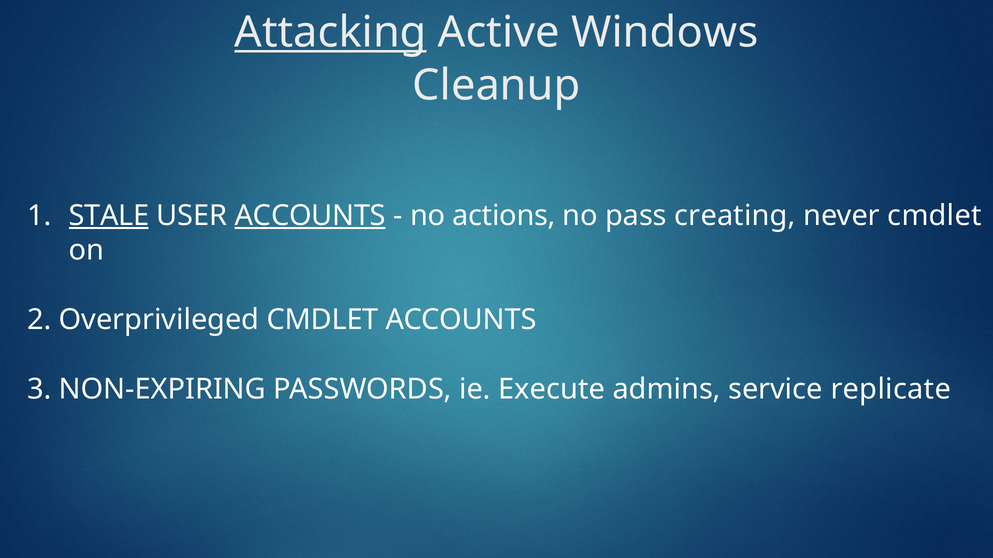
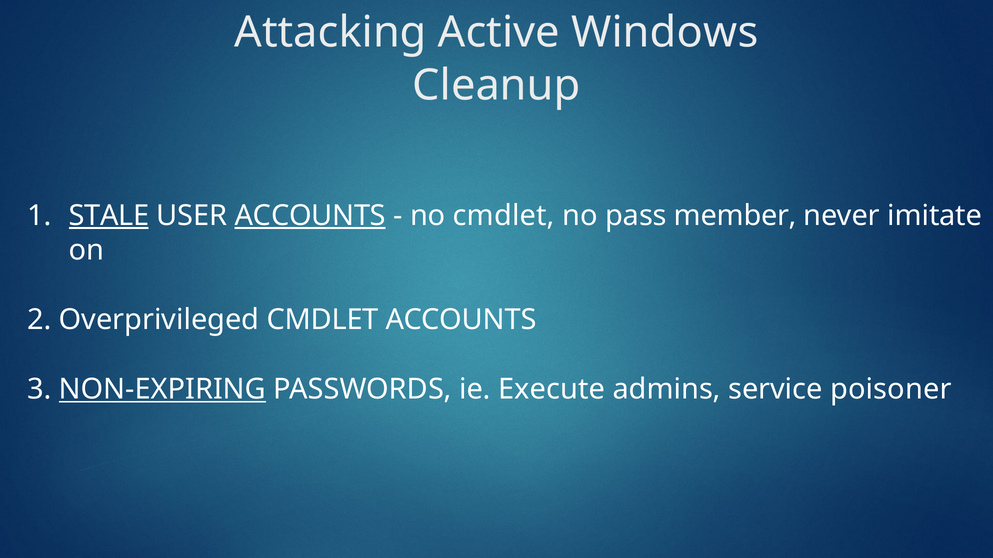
Attacking underline: present -> none (330, 33)
no actions: actions -> cmdlet (504, 216)
creating: creating -> member (735, 216)
never cmdlet: cmdlet -> imitate (935, 216)
NON-EXPIRING underline: none -> present (162, 390)
replicate: replicate -> poisoner (891, 390)
